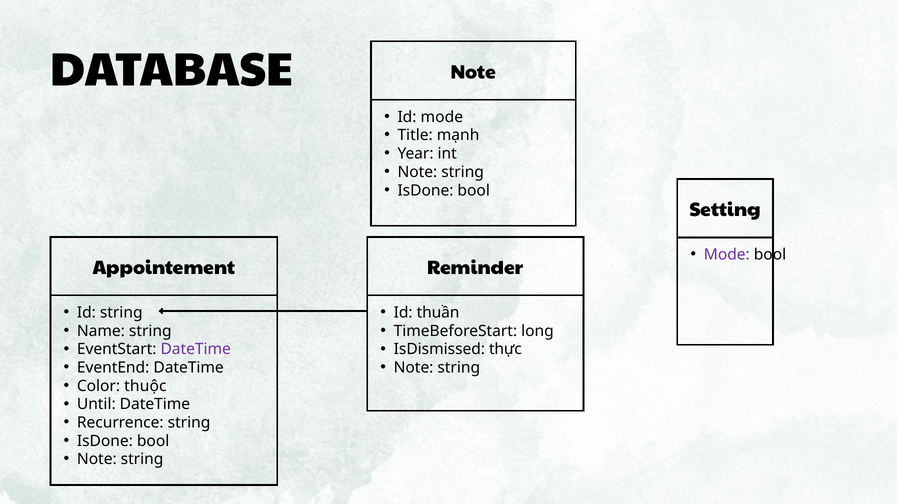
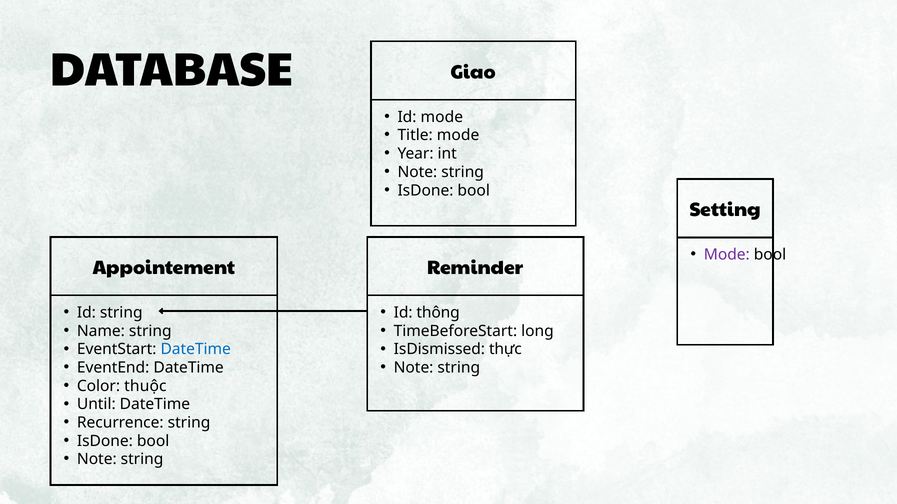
Note: Note -> Giao (473, 72)
Title mạnh: mạnh -> mode (458, 135)
thuần: thuần -> thông (438, 313)
DateTime colour: purple -> blue (196, 350)
